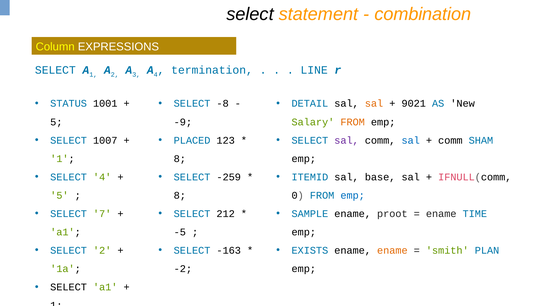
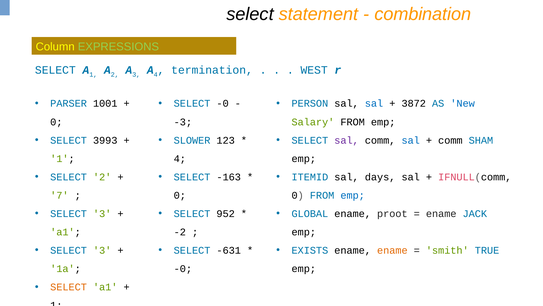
EXPRESSIONS colour: white -> light green (118, 47)
LINE: LINE -> WEST (314, 70)
STATUS: STATUS -> PARSER (69, 103)
SELECT -8: -8 -> -0 (223, 103)
DETAIL: DETAIL -> PERSON (310, 103)
sal colour: orange -> blue (374, 103)
9021: 9021 -> 3872 (414, 103)
New colour: black -> blue (463, 103)
5: 5 -> 0 (56, 122)
-9: -9 -> -3 (183, 122)
FROM colour: orange -> black (353, 122)
1007: 1007 -> 3993 (105, 140)
PLACED: PLACED -> SLOWER (192, 140)
8: 8 -> 4 (180, 158)
SELECT 4: 4 -> 2 (102, 177)
-259: -259 -> -163 (229, 177)
base: base -> days (380, 177)
5: 5 -> 7 (59, 195)
8: 8 -> 0 (180, 195)
7: 7 -> 3 (102, 213)
212: 212 -> 952 (226, 213)
SAMPLE: SAMPLE -> GLOBAL (310, 213)
TIME: TIME -> JACK (475, 213)
-5: -5 -> -2 (180, 232)
2: 2 -> 3 (102, 250)
-163: -163 -> -631 (229, 250)
PLAN: PLAN -> TRUE (487, 250)
-2: -2 -> -0 (183, 268)
SELECT colour: black -> orange (69, 287)
